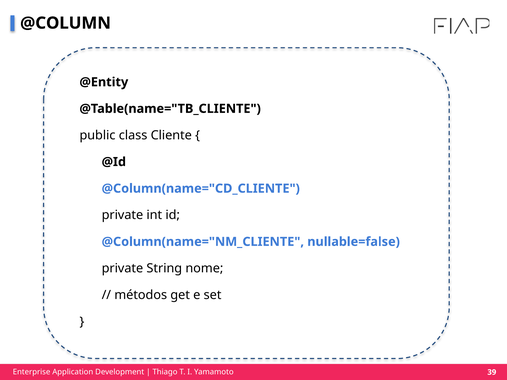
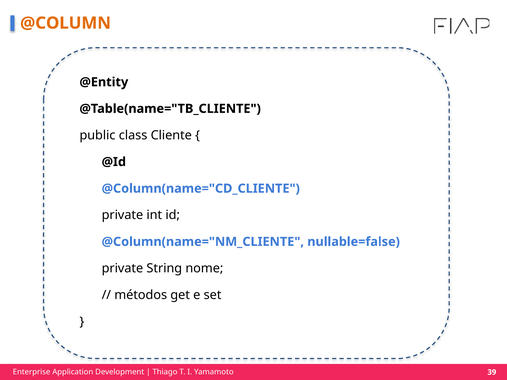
@COLUMN colour: black -> orange (66, 23)
